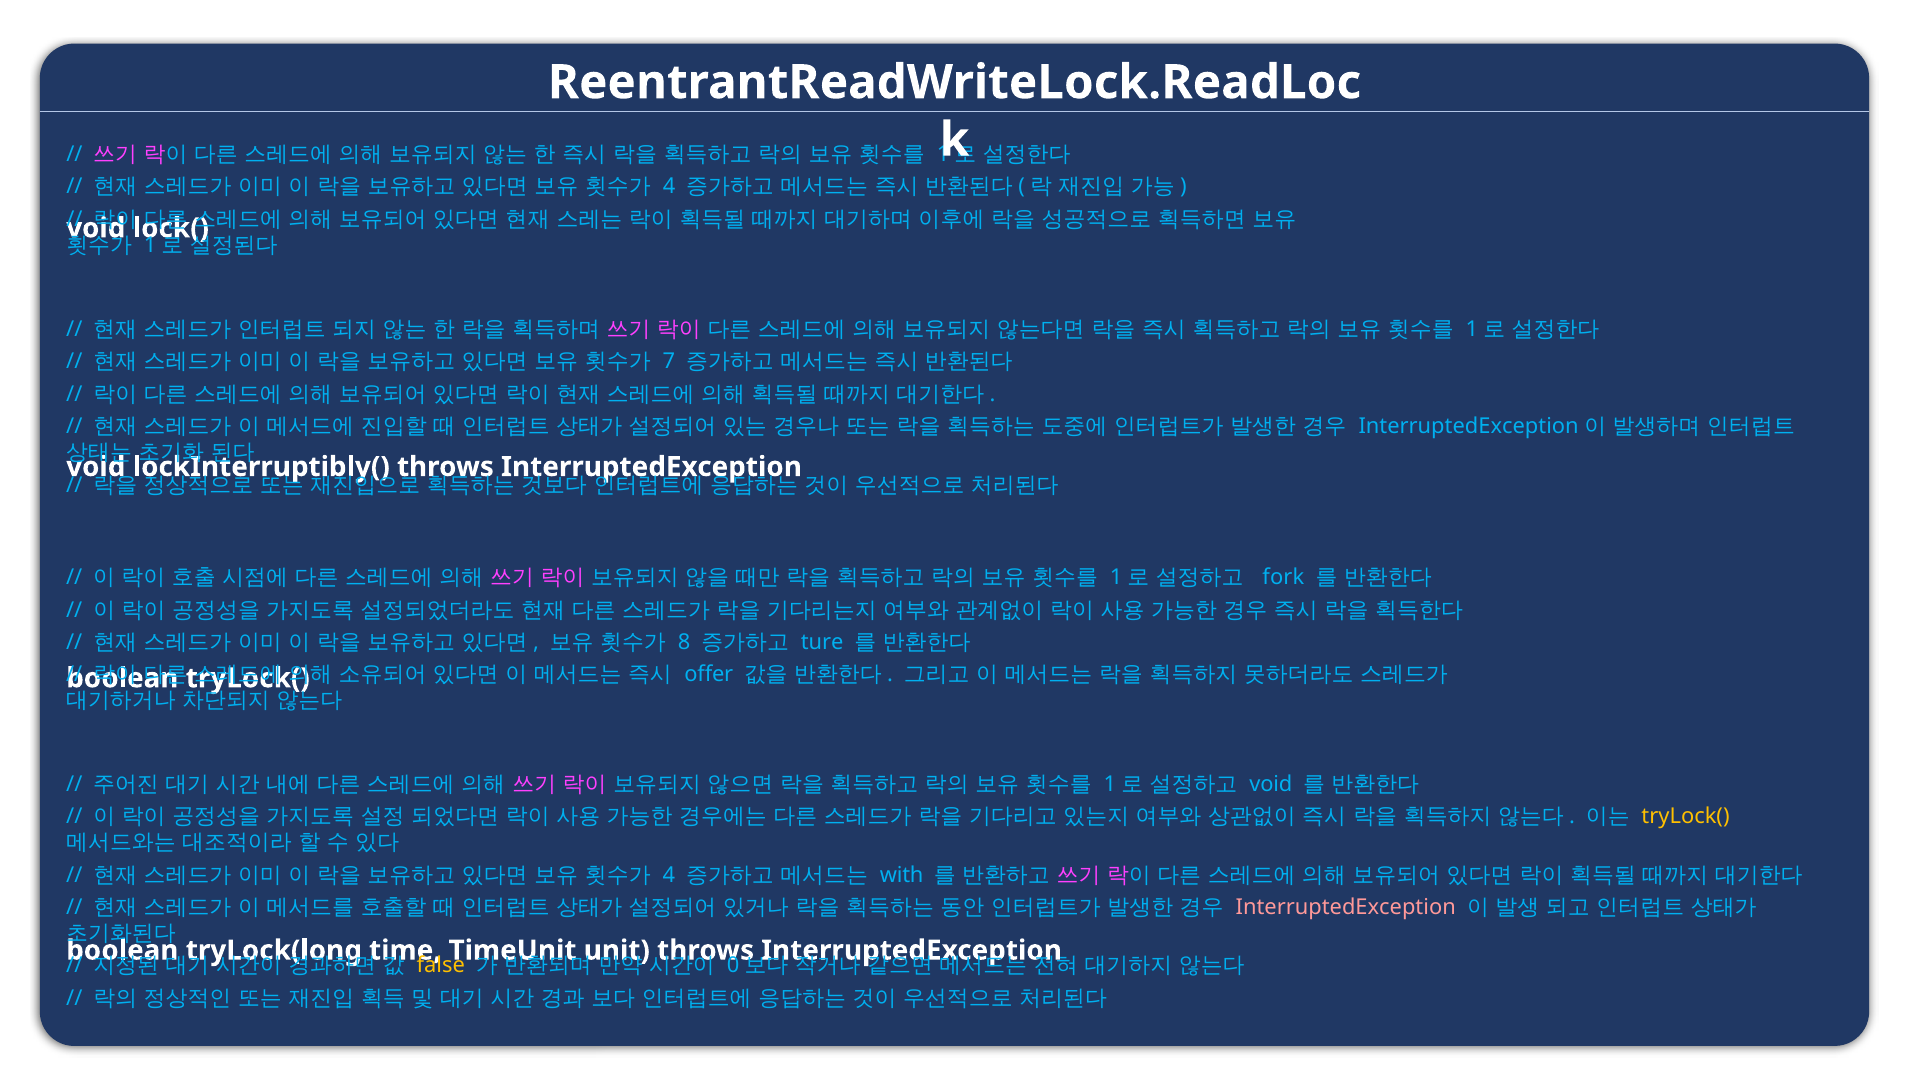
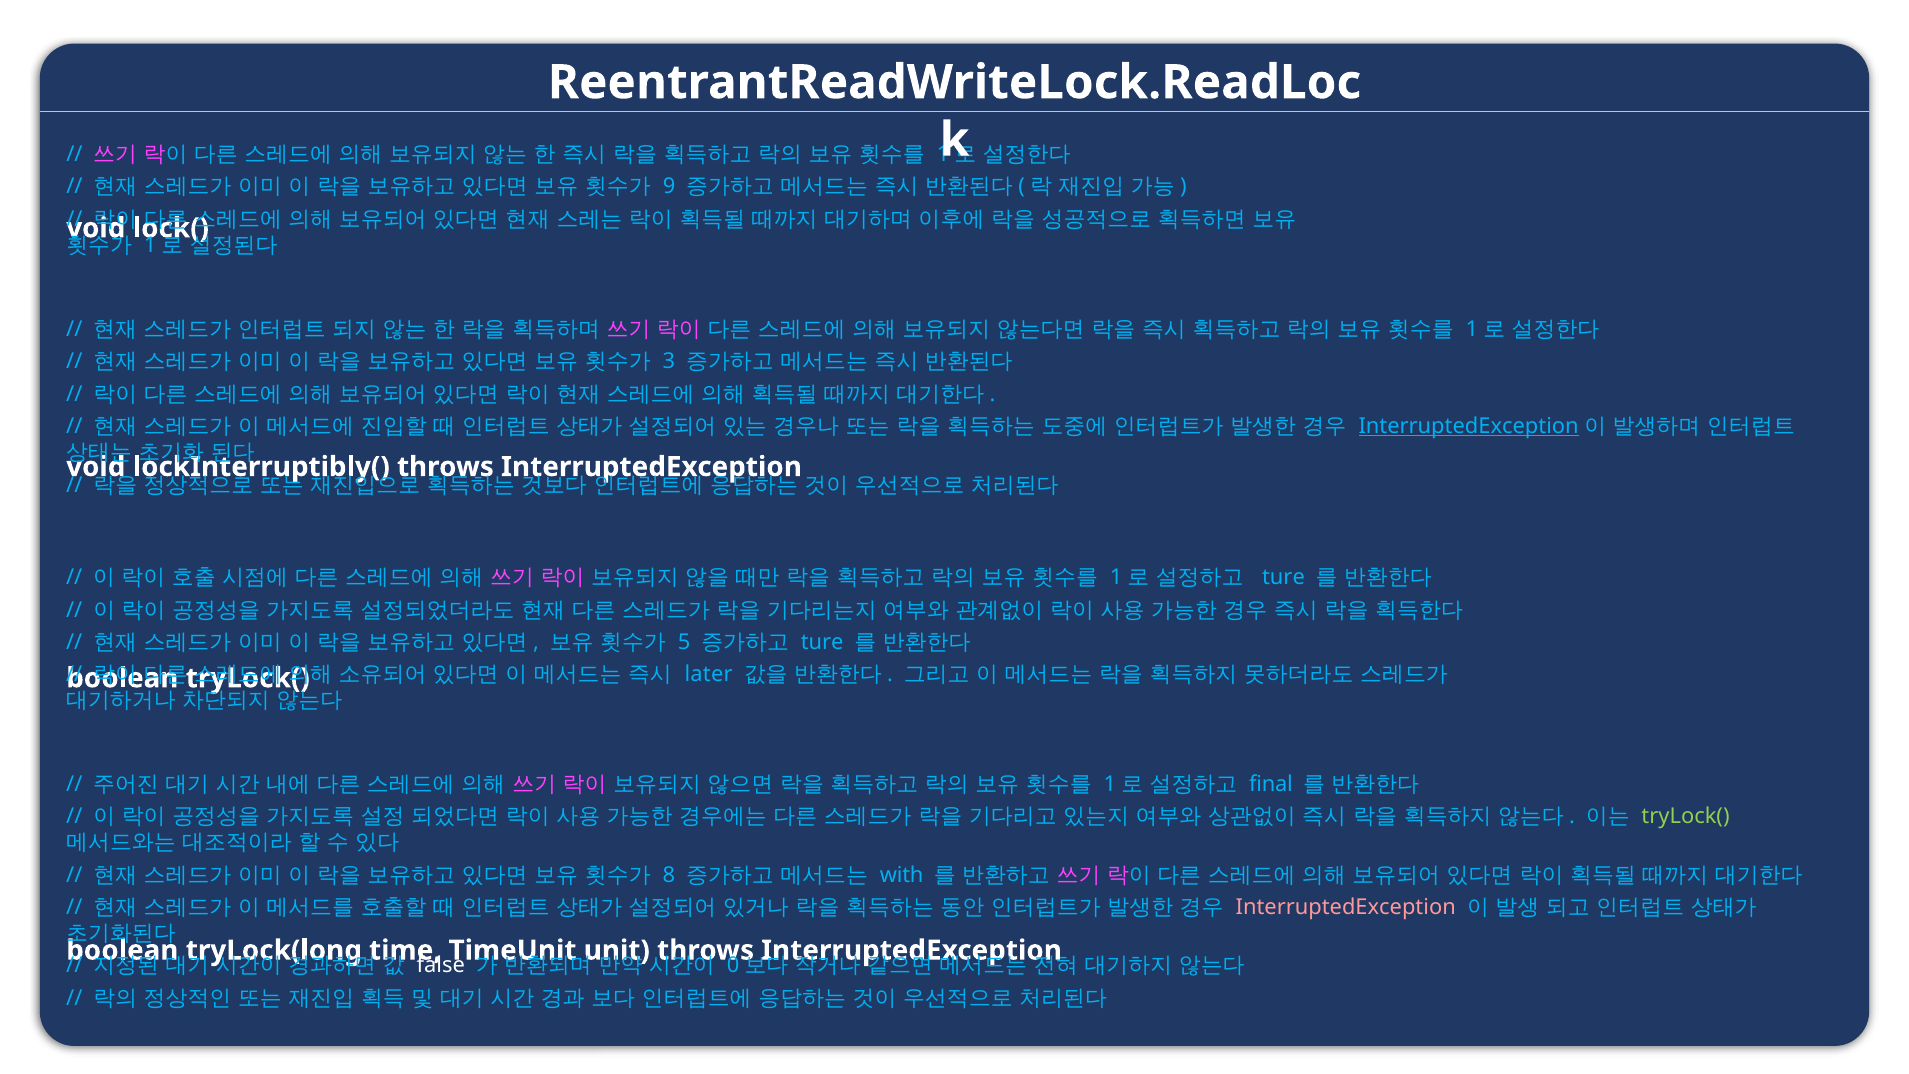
4: 4 -> 9 (669, 187)
7: 7 -> 3 (669, 362)
InterruptedException underline: none -> present (1469, 426)
fork: fork -> ture (1283, 578)
8: 8 -> 5 (684, 642)
offer: offer -> later (709, 674)
void: void -> final (1271, 784)
tryLock( colour: yellow -> light green (1686, 816)
4: 4 -> 8 (669, 875)
false colour: yellow -> white (441, 966)
